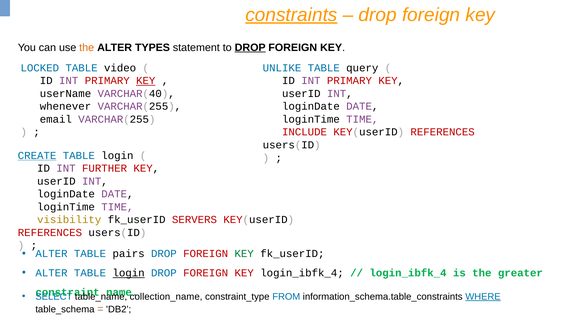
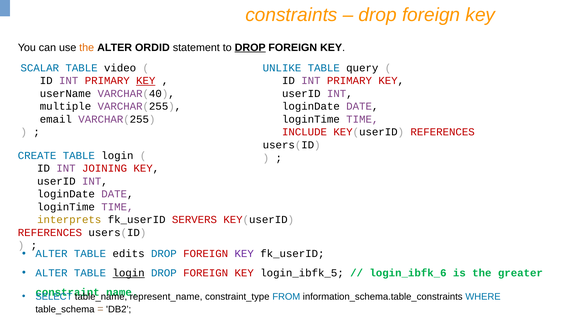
constraints underline: present -> none (291, 15)
TYPES: TYPES -> ORDID (152, 48)
LOCKED: LOCKED -> SCALAR (40, 68)
whenever: whenever -> multiple (65, 107)
CREATE underline: present -> none (37, 156)
FURTHER: FURTHER -> JOINING (105, 169)
visibility: visibility -> interprets (69, 220)
pairs: pairs -> edits (129, 254)
KEY colour: green -> purple (244, 254)
KEY login_ibfk_4: login_ibfk_4 -> login_ibfk_5 (302, 273)
login_ibfk_4: login_ibfk_4 -> login_ibfk_6 (408, 273)
collection_name: collection_name -> represent_name (166, 297)
WHERE underline: present -> none (483, 297)
